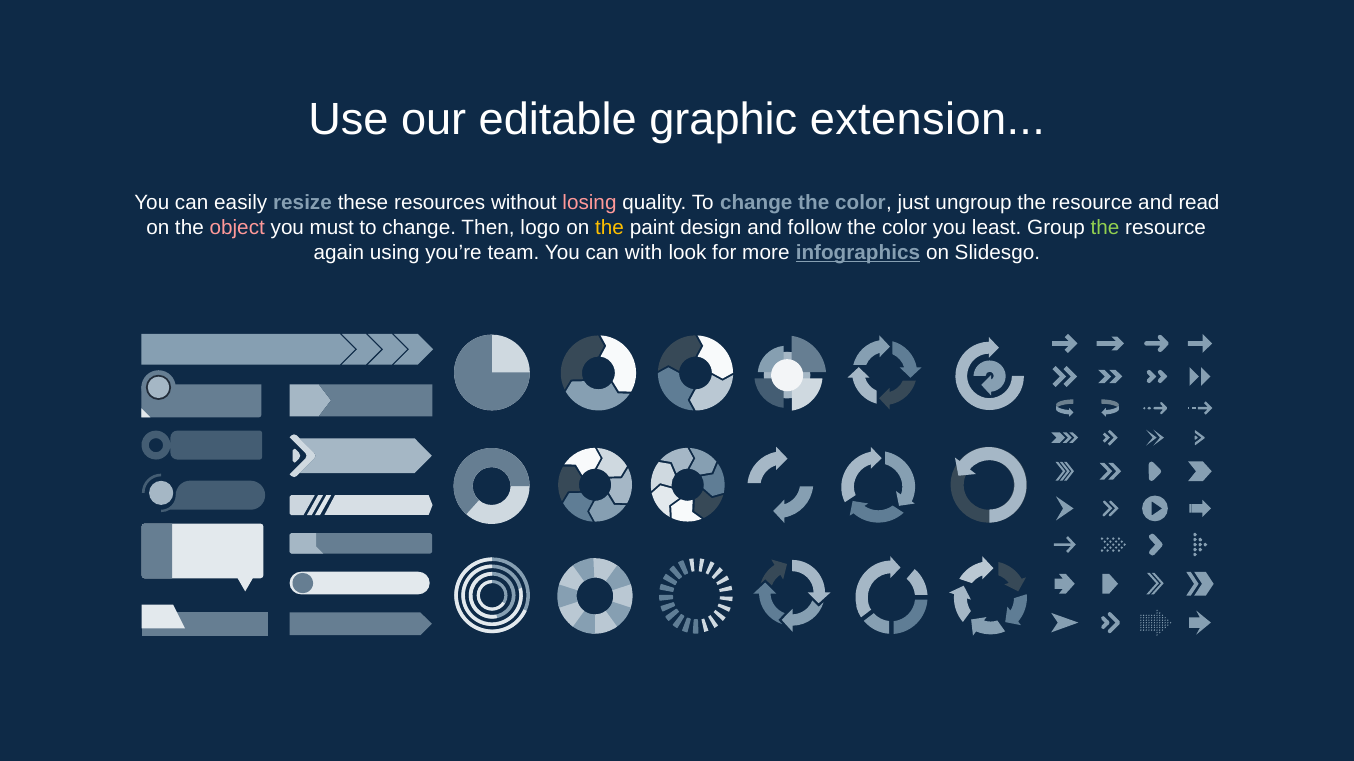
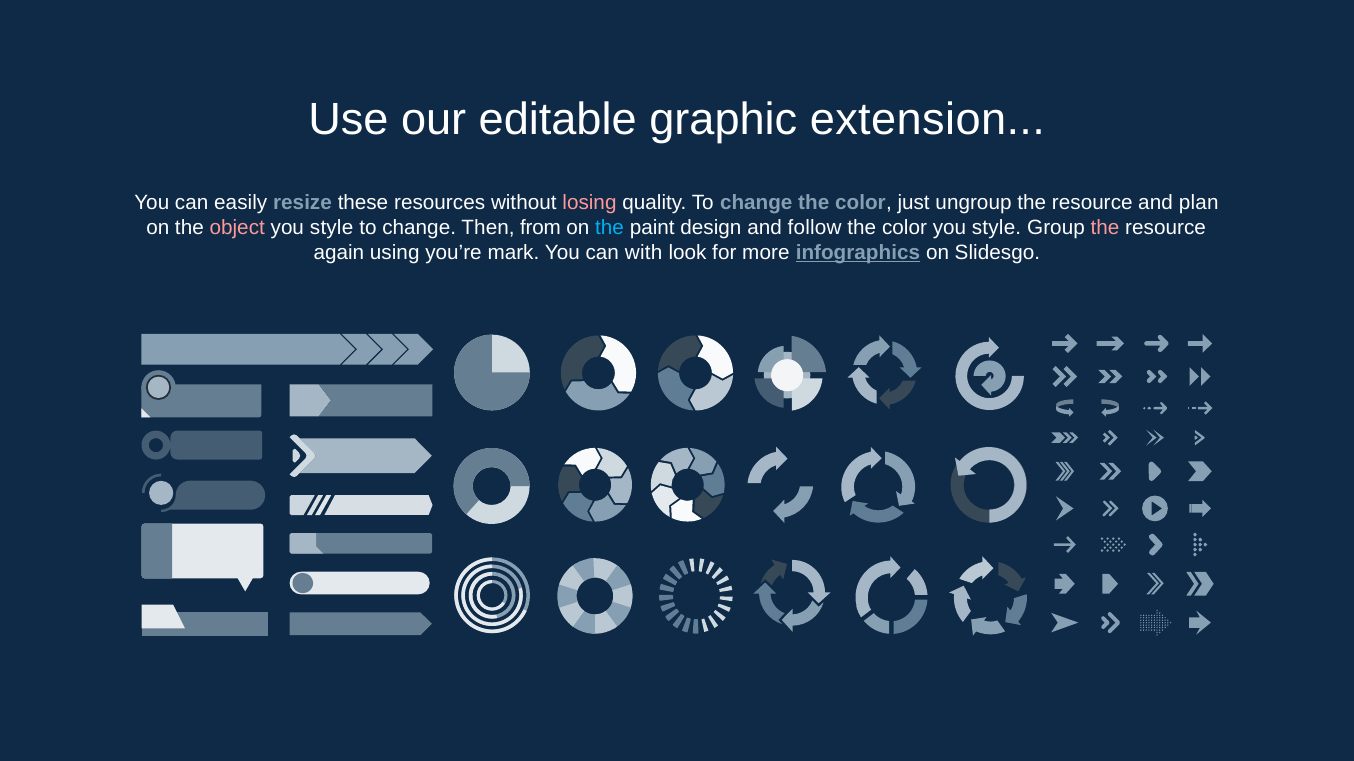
read: read -> plan (1199, 203)
must: must -> style (332, 228)
logo: logo -> from (541, 228)
the colour: yellow -> light blue (610, 228)
color you least: least -> style (997, 228)
the colour: light green -> pink (1105, 228)
team: team -> mark (513, 253)
